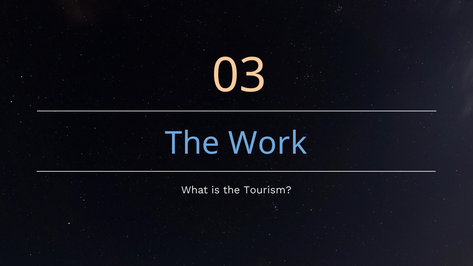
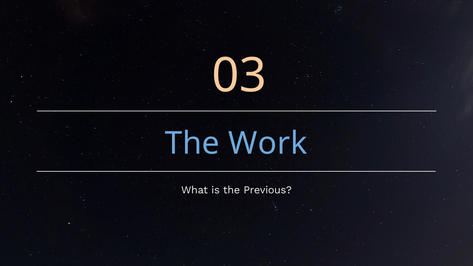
Tourism: Tourism -> Previous (268, 190)
